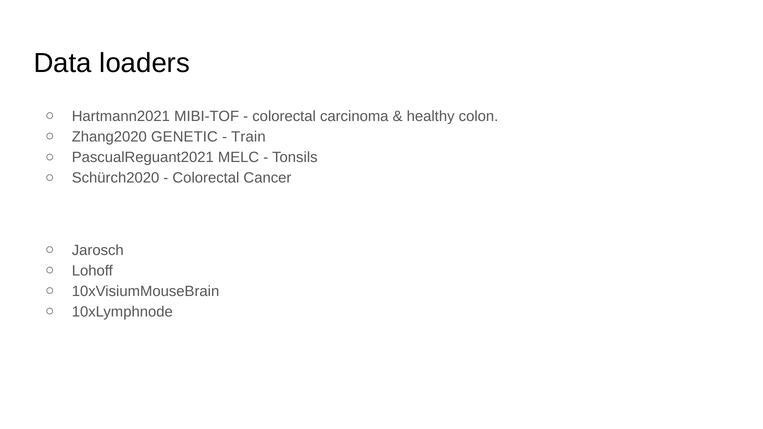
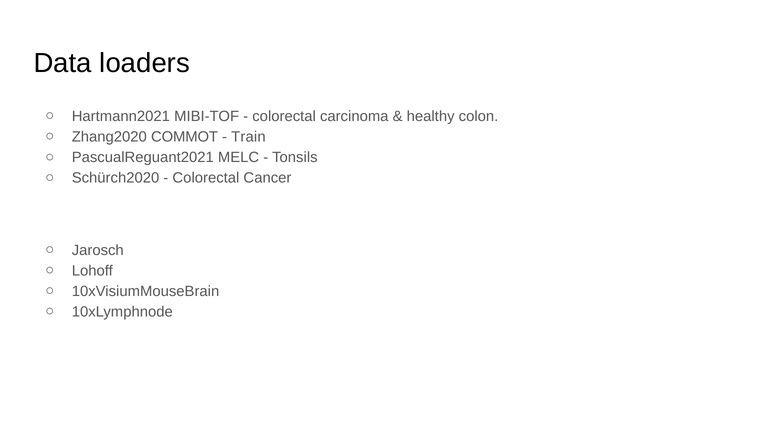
GENETIC: GENETIC -> COMMOT (185, 137)
